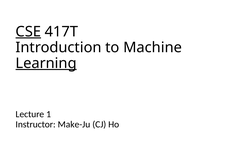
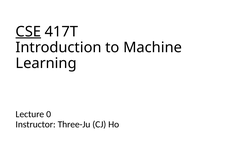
Learning underline: present -> none (46, 63)
1: 1 -> 0 (49, 114)
Make-Ju: Make-Ju -> Three-Ju (74, 125)
